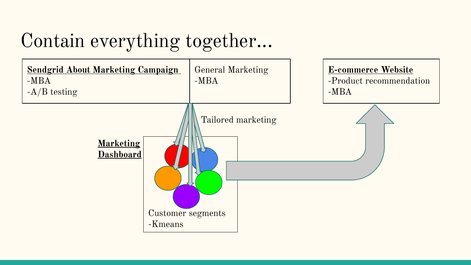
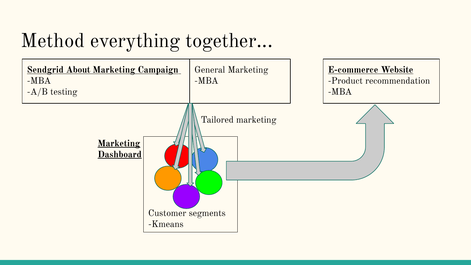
Contain: Contain -> Method (53, 41)
